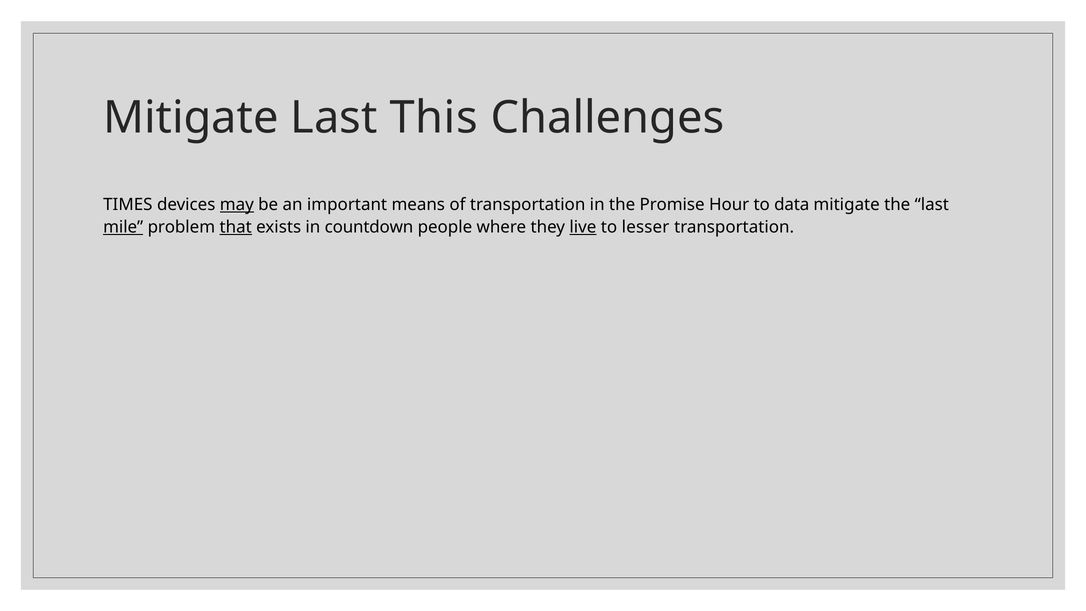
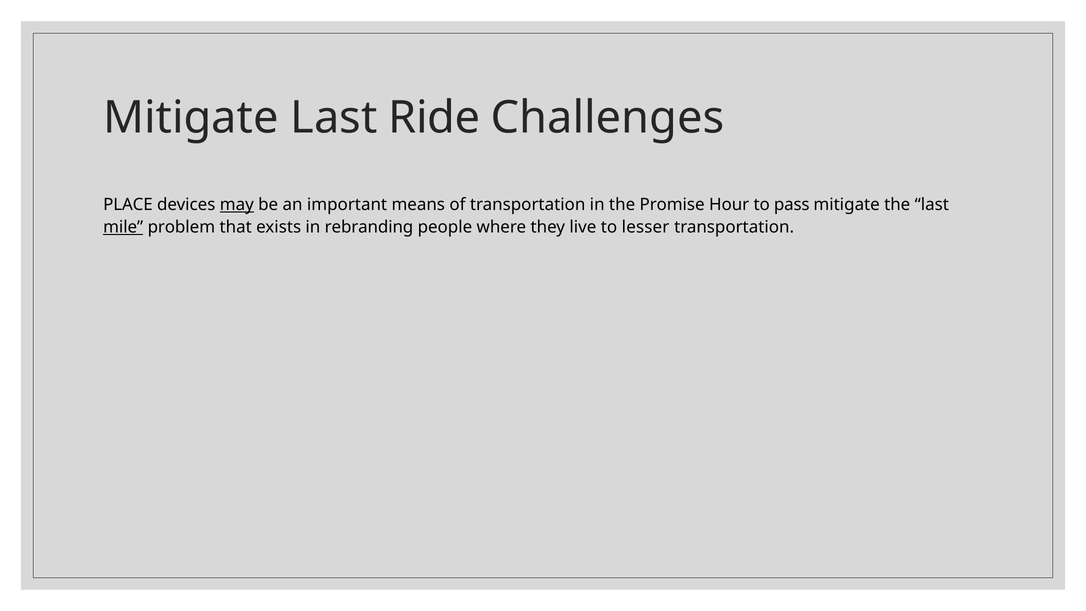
This: This -> Ride (434, 118)
TIMES: TIMES -> PLACE (128, 205)
data: data -> pass (792, 205)
that underline: present -> none (236, 227)
countdown: countdown -> rebranding (369, 227)
live underline: present -> none (583, 227)
